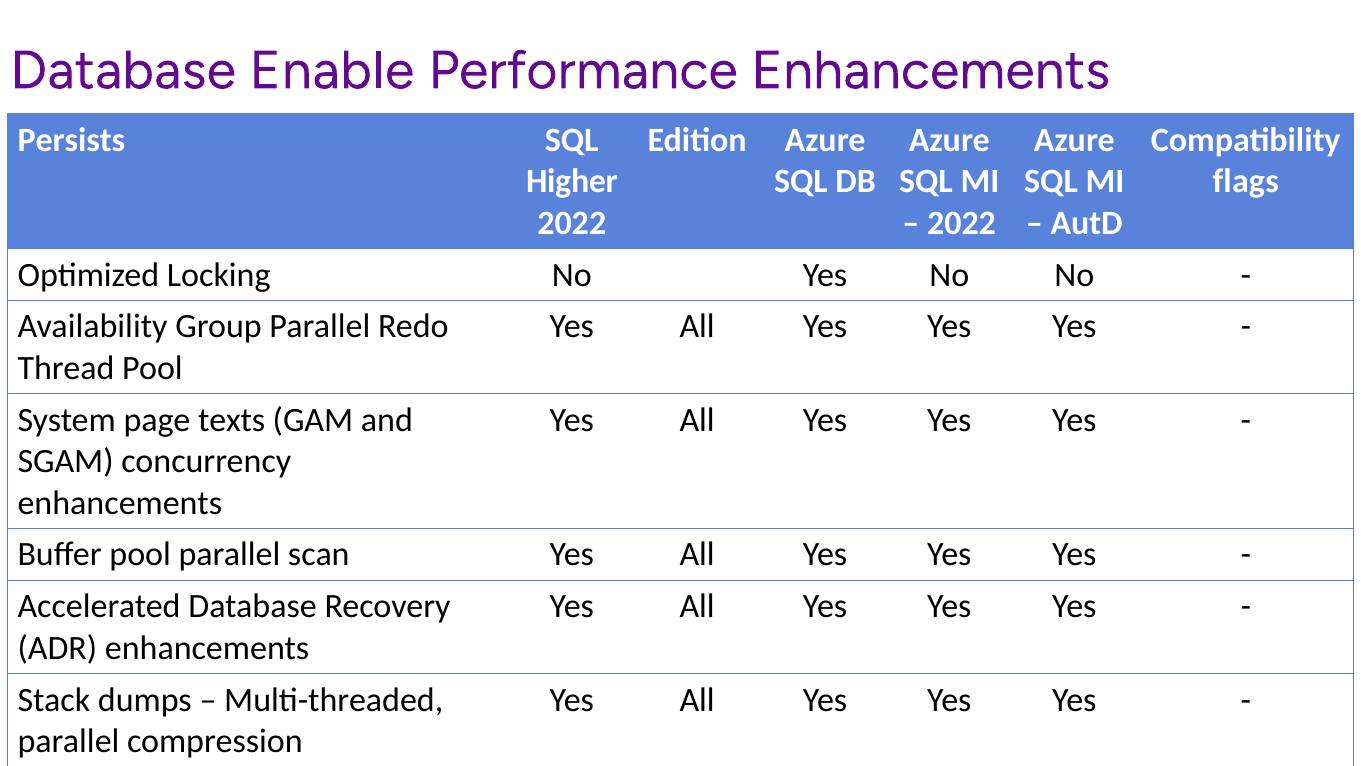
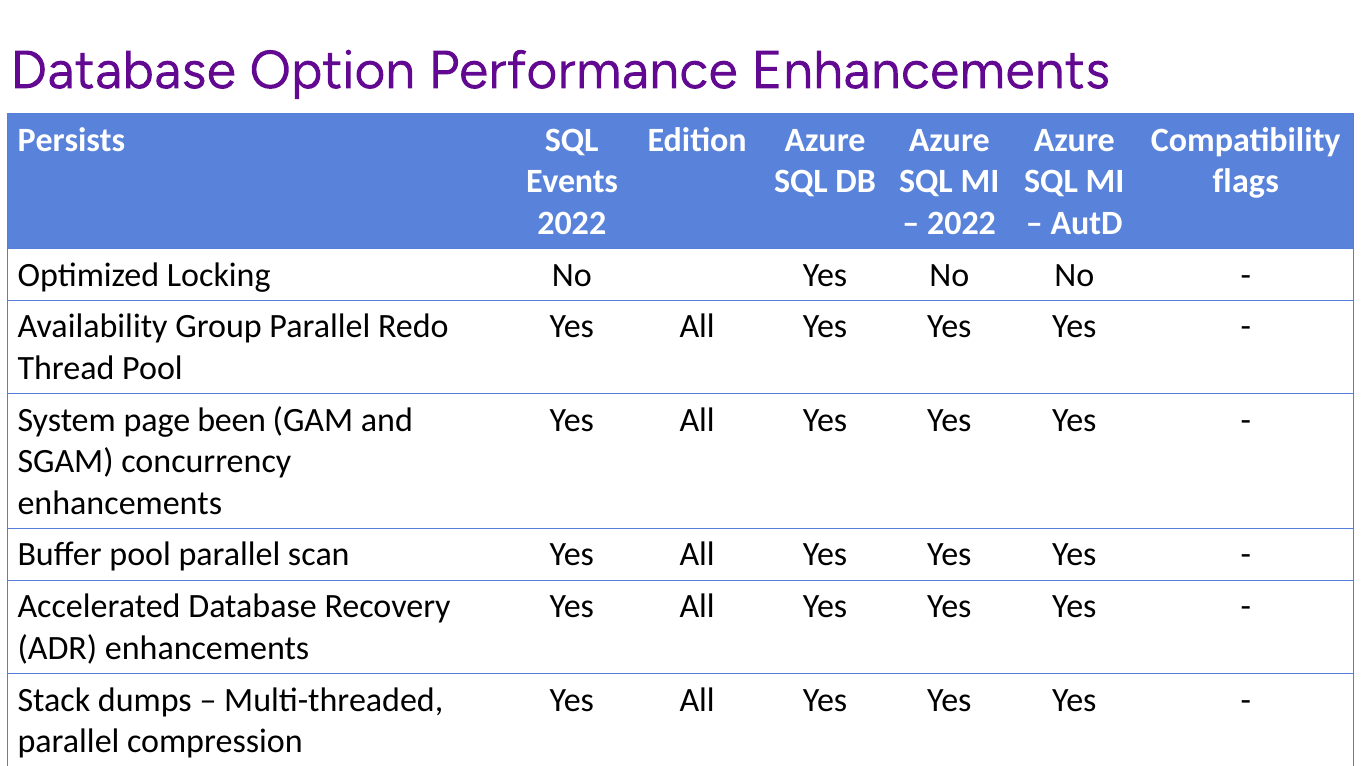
Enable: Enable -> Option (332, 70)
Higher: Higher -> Events (572, 181)
texts: texts -> been (232, 420)
